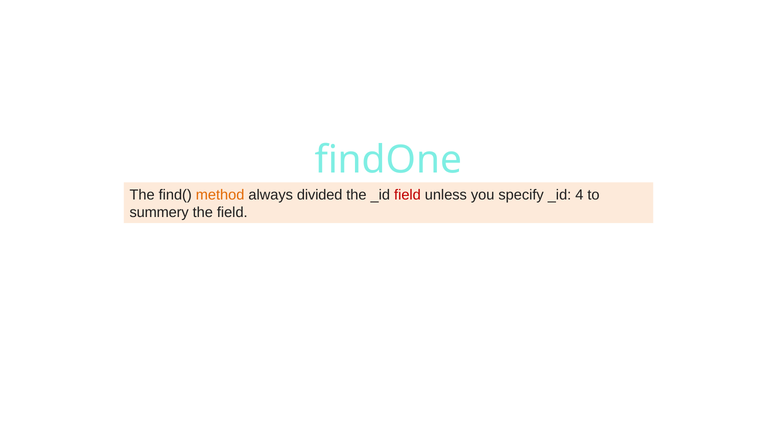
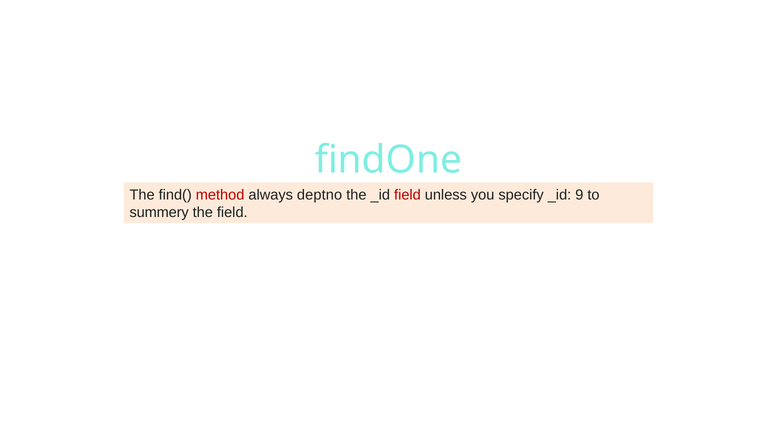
method colour: orange -> red (220, 195)
divided: divided -> deptno (320, 195)
4: 4 -> 9 (579, 195)
